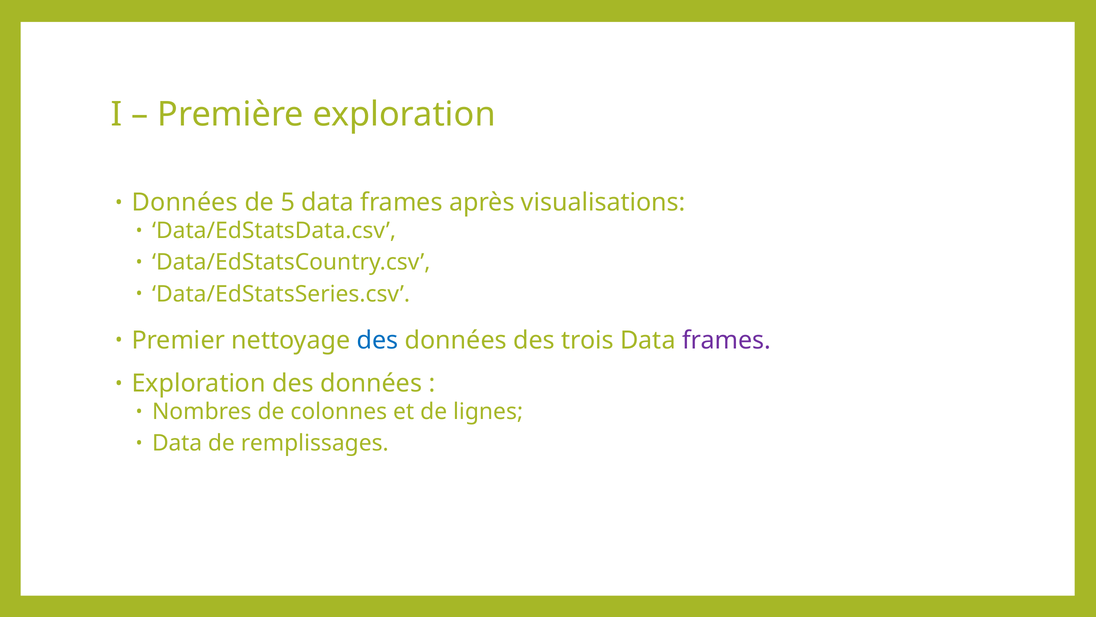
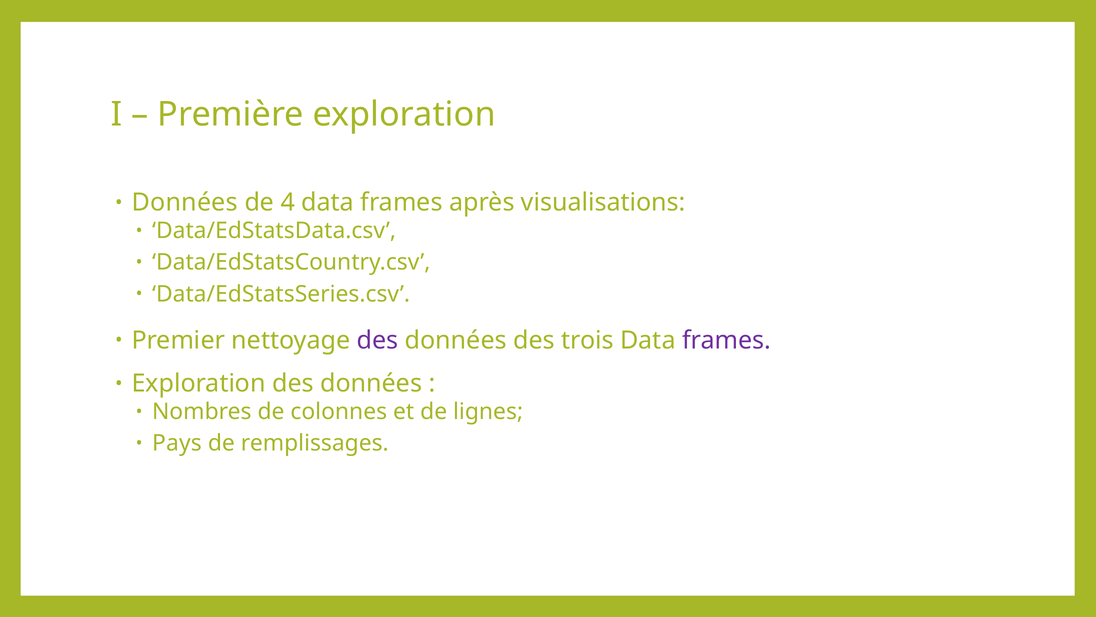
5: 5 -> 4 (288, 202)
des colour: blue -> purple (378, 340)
Data: Data -> Pays (177, 443)
